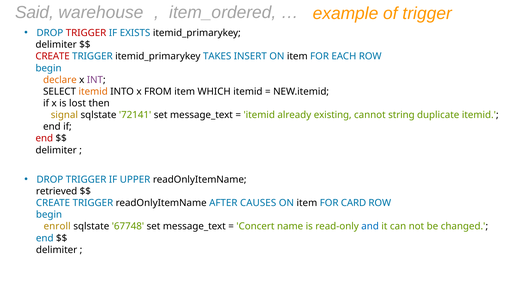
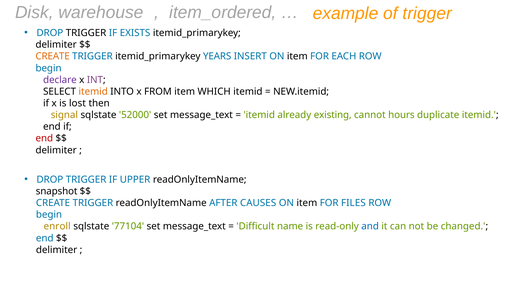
Said: Said -> Disk (34, 12)
TRIGGER colour: red -> black (86, 33)
CREATE colour: red -> orange (53, 56)
TAKES: TAKES -> YEARS (217, 56)
declare colour: orange -> purple (60, 80)
72141: 72141 -> 52000 (135, 115)
string: string -> hours (401, 115)
retrieved: retrieved -> snapshot (57, 191)
CARD: CARD -> FILES (353, 203)
67748: 67748 -> 77104 (128, 226)
Concert: Concert -> Difficult (255, 226)
